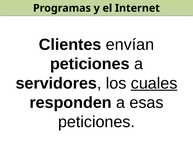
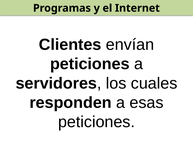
cuales underline: present -> none (154, 83)
